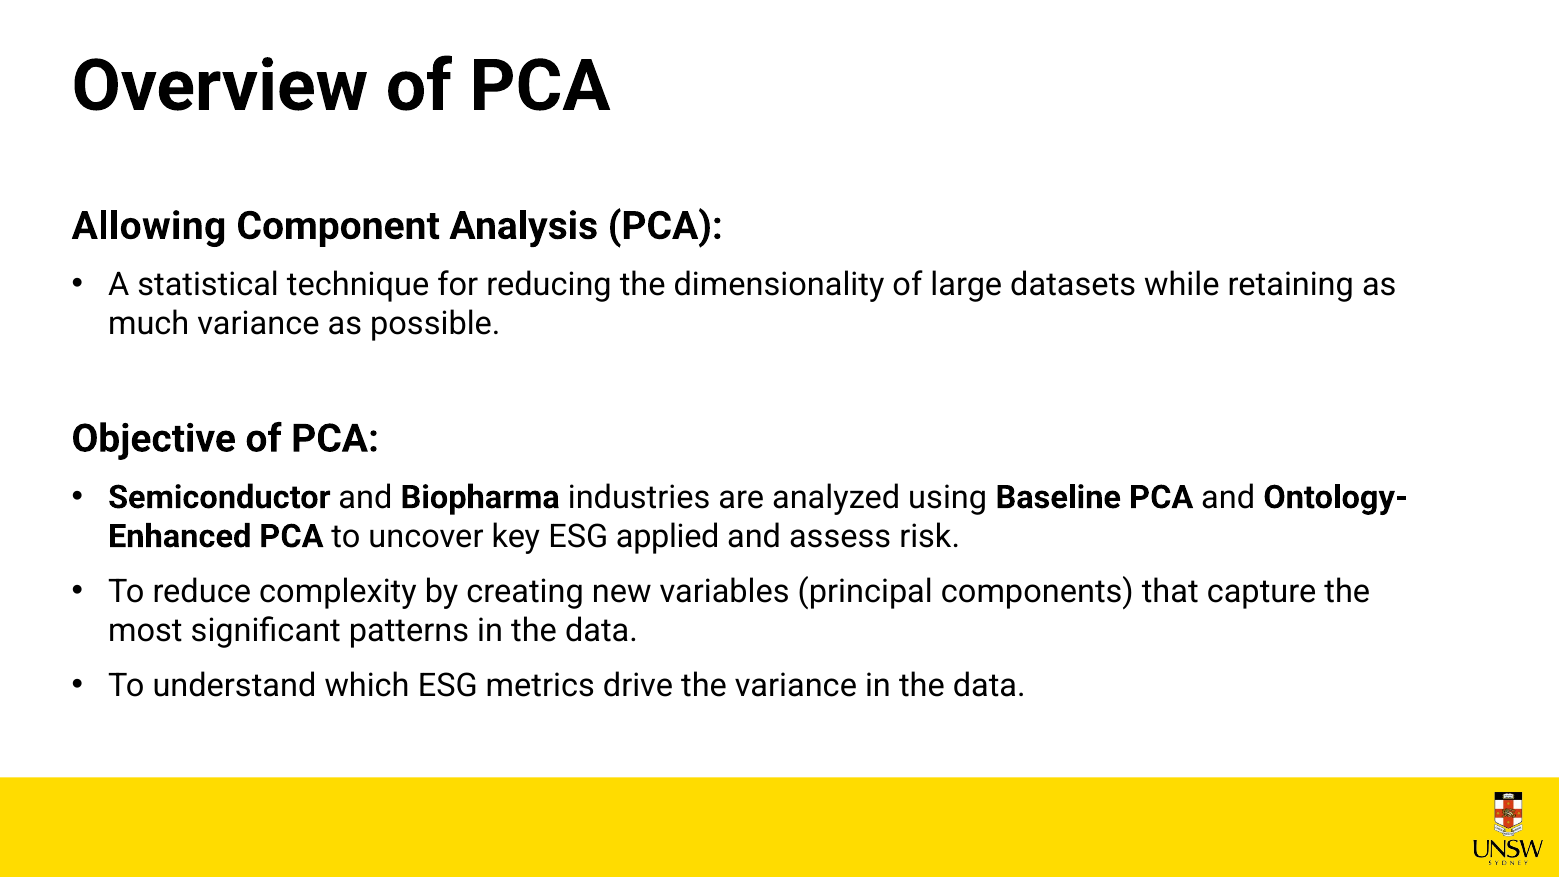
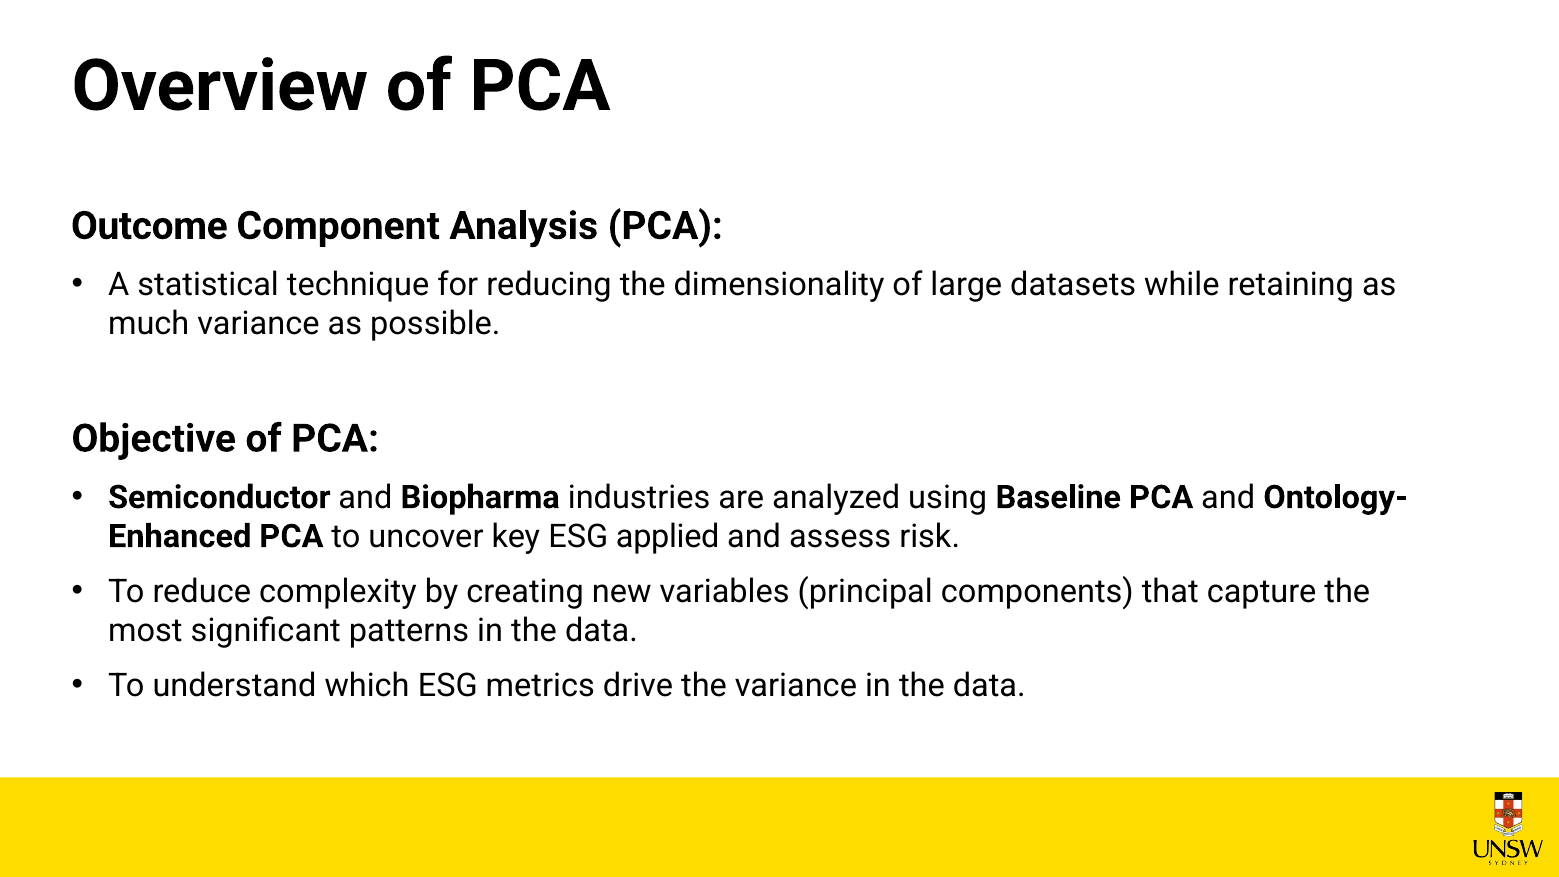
Allowing: Allowing -> Outcome (149, 226)
